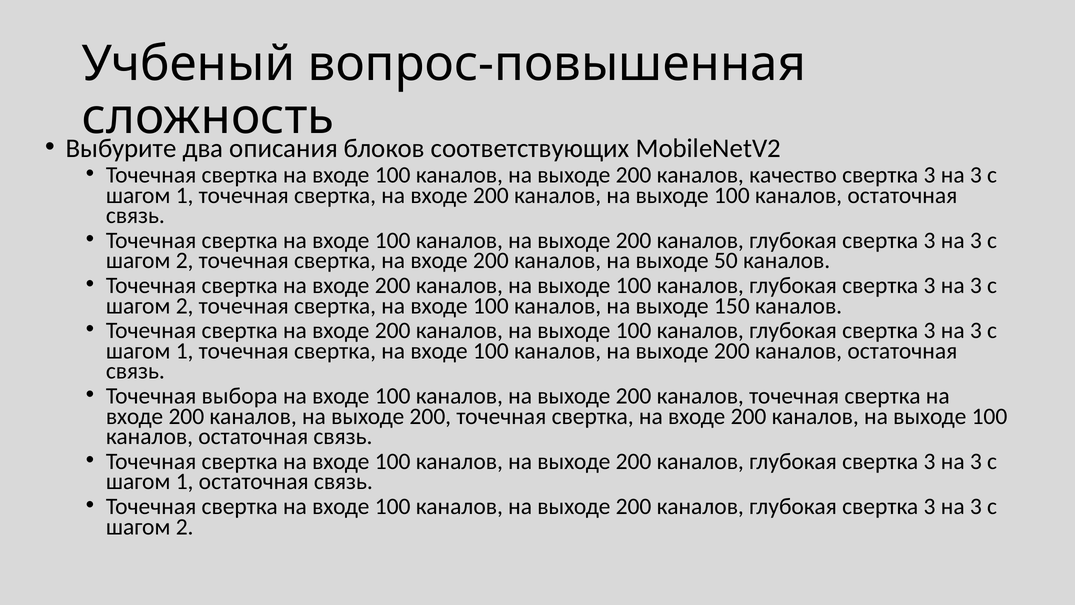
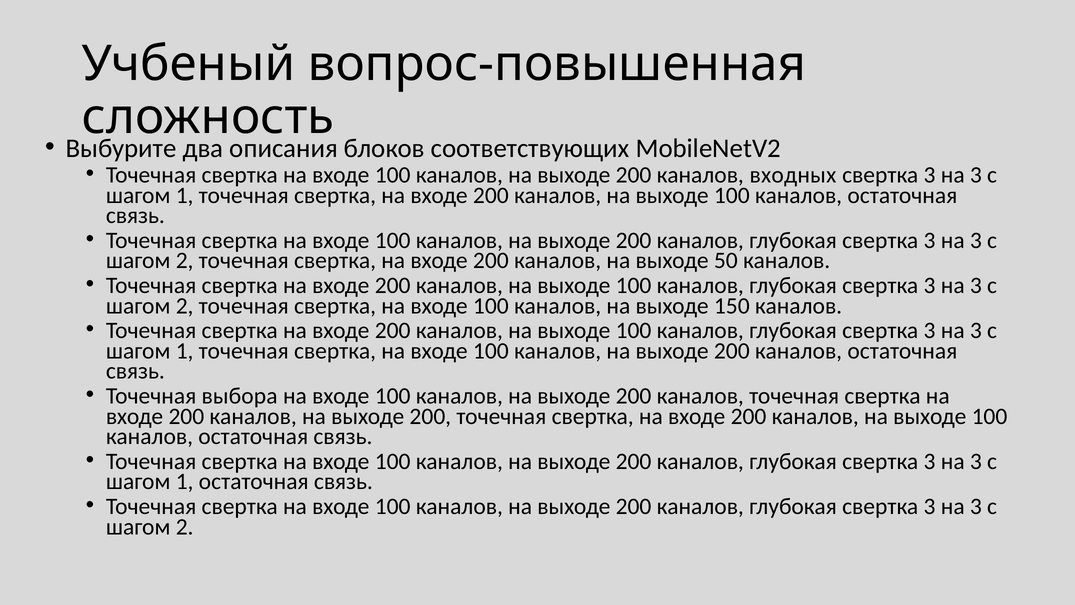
качество: качество -> входных (793, 175)
